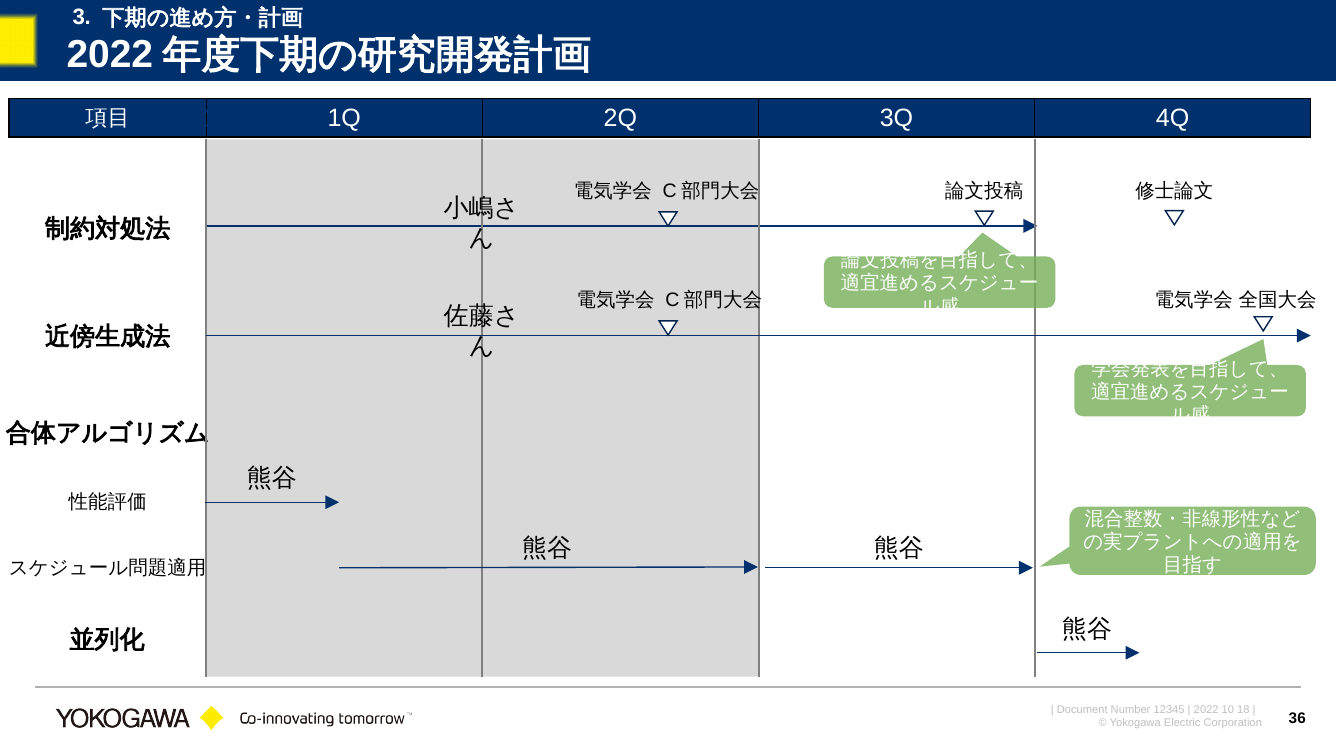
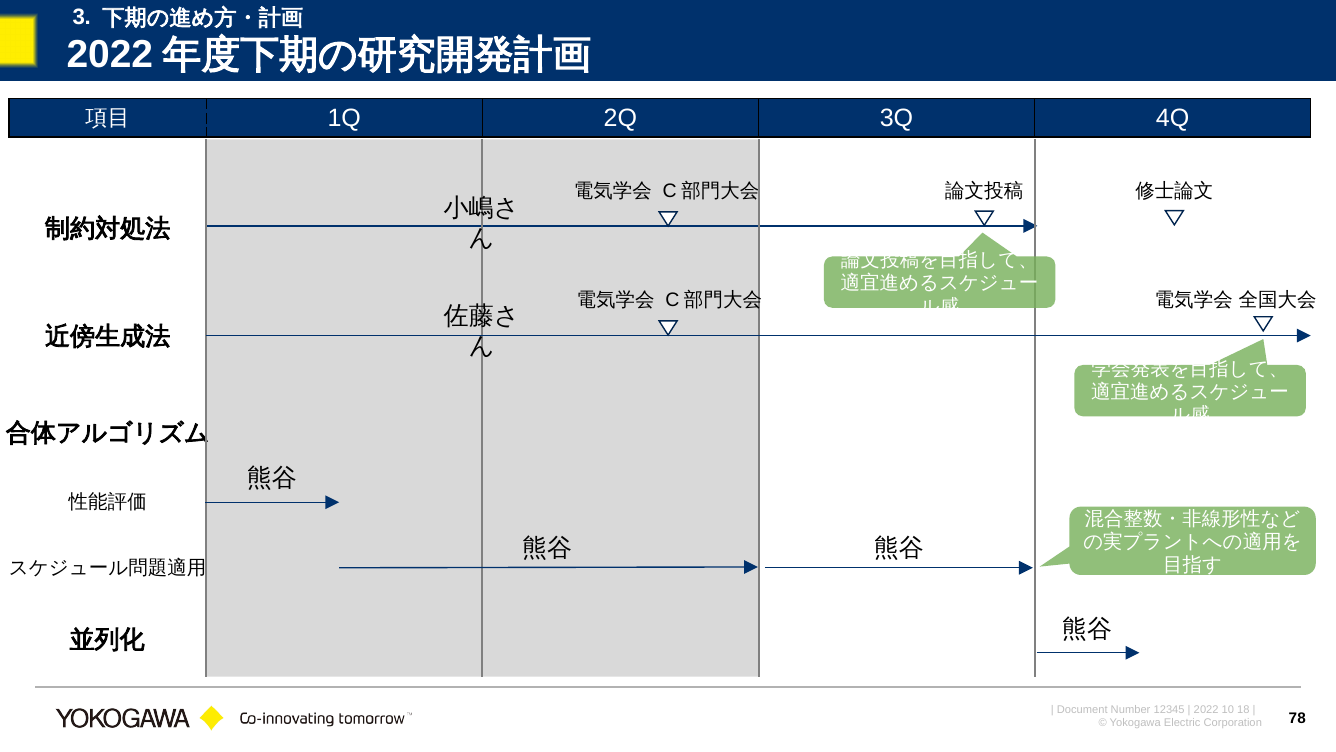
36: 36 -> 78 (1297, 718)
